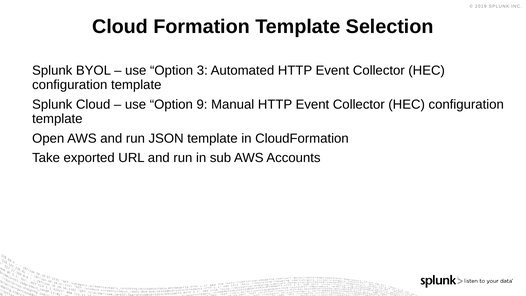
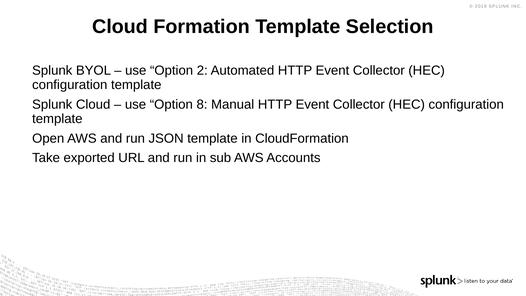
3: 3 -> 2 (202, 70)
9: 9 -> 8 (202, 104)
